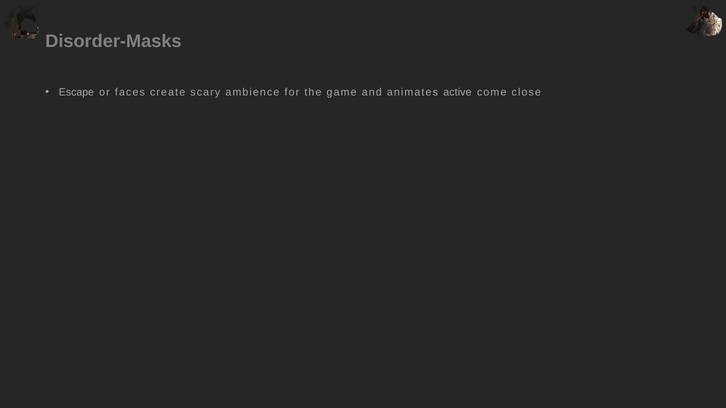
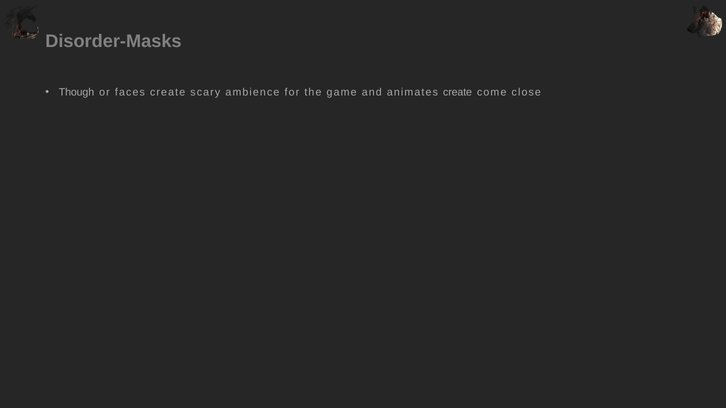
Escape: Escape -> Though (76, 92)
animates active: active -> create (458, 92)
